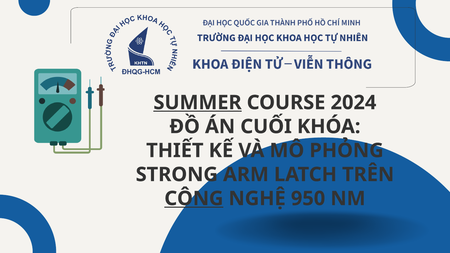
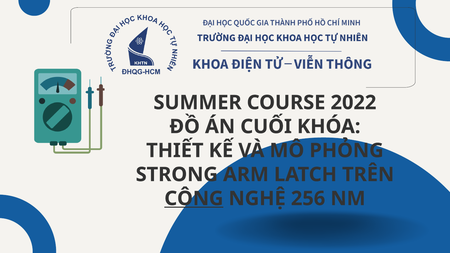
SUMMER underline: present -> none (198, 103)
2024: 2024 -> 2022 (353, 103)
950: 950 -> 256 (308, 199)
